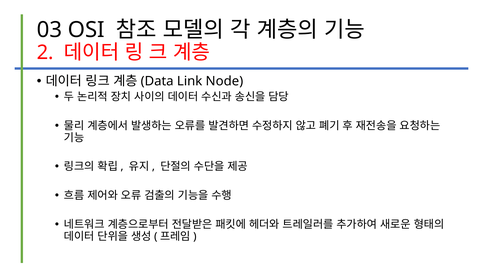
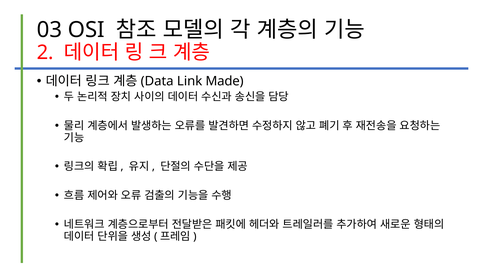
Node: Node -> Made (225, 81)
